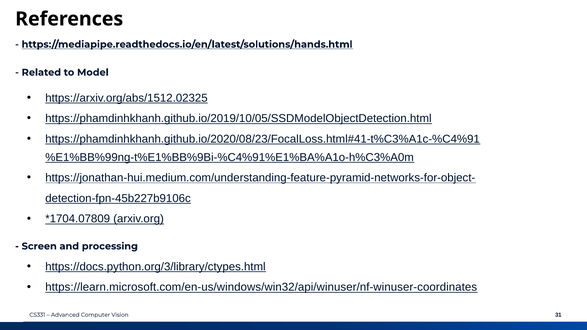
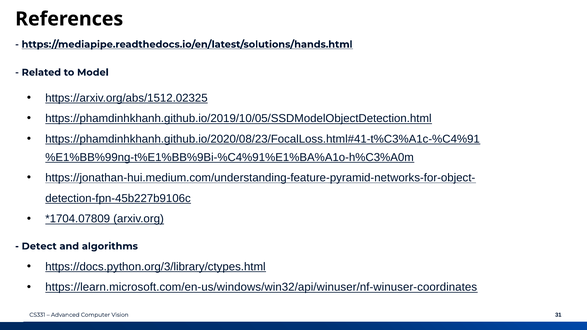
Screen: Screen -> Detect (39, 246)
processing: processing -> algorithms (110, 246)
